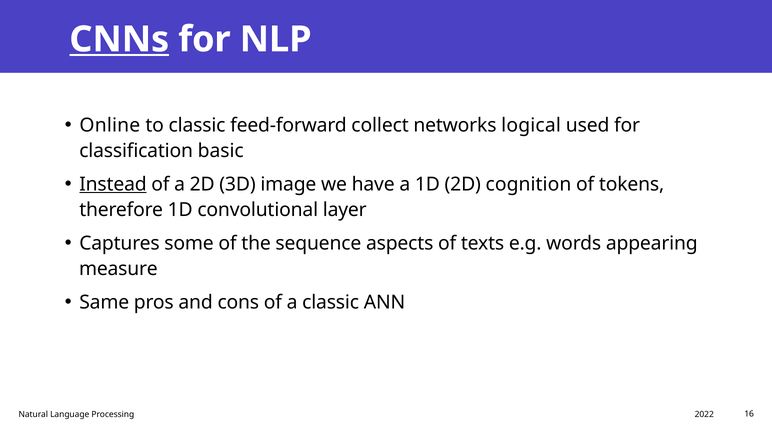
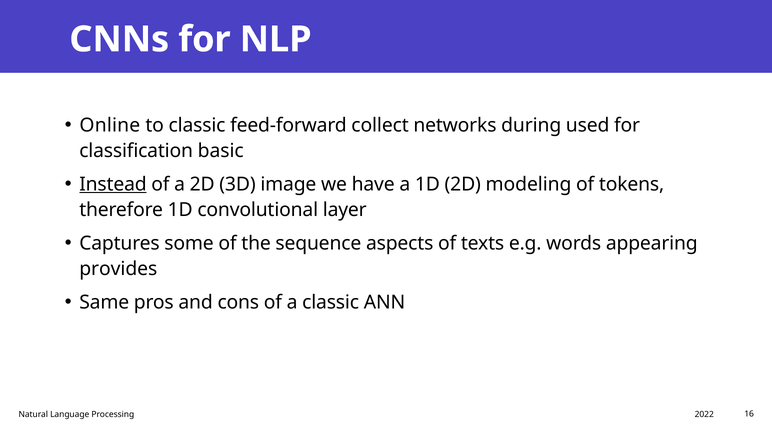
CNNs underline: present -> none (119, 39)
logical: logical -> during (531, 125)
cognition: cognition -> modeling (529, 184)
measure: measure -> provides (118, 269)
